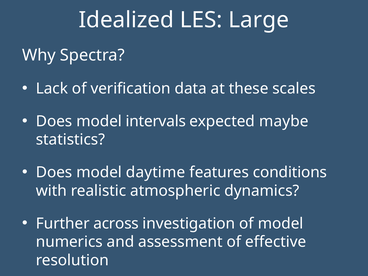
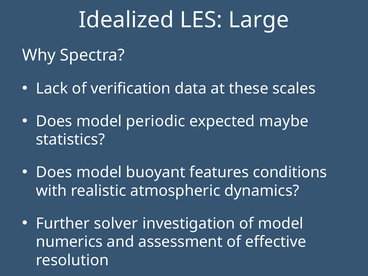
intervals: intervals -> periodic (156, 121)
daytime: daytime -> buoyant (156, 172)
across: across -> solver (116, 224)
